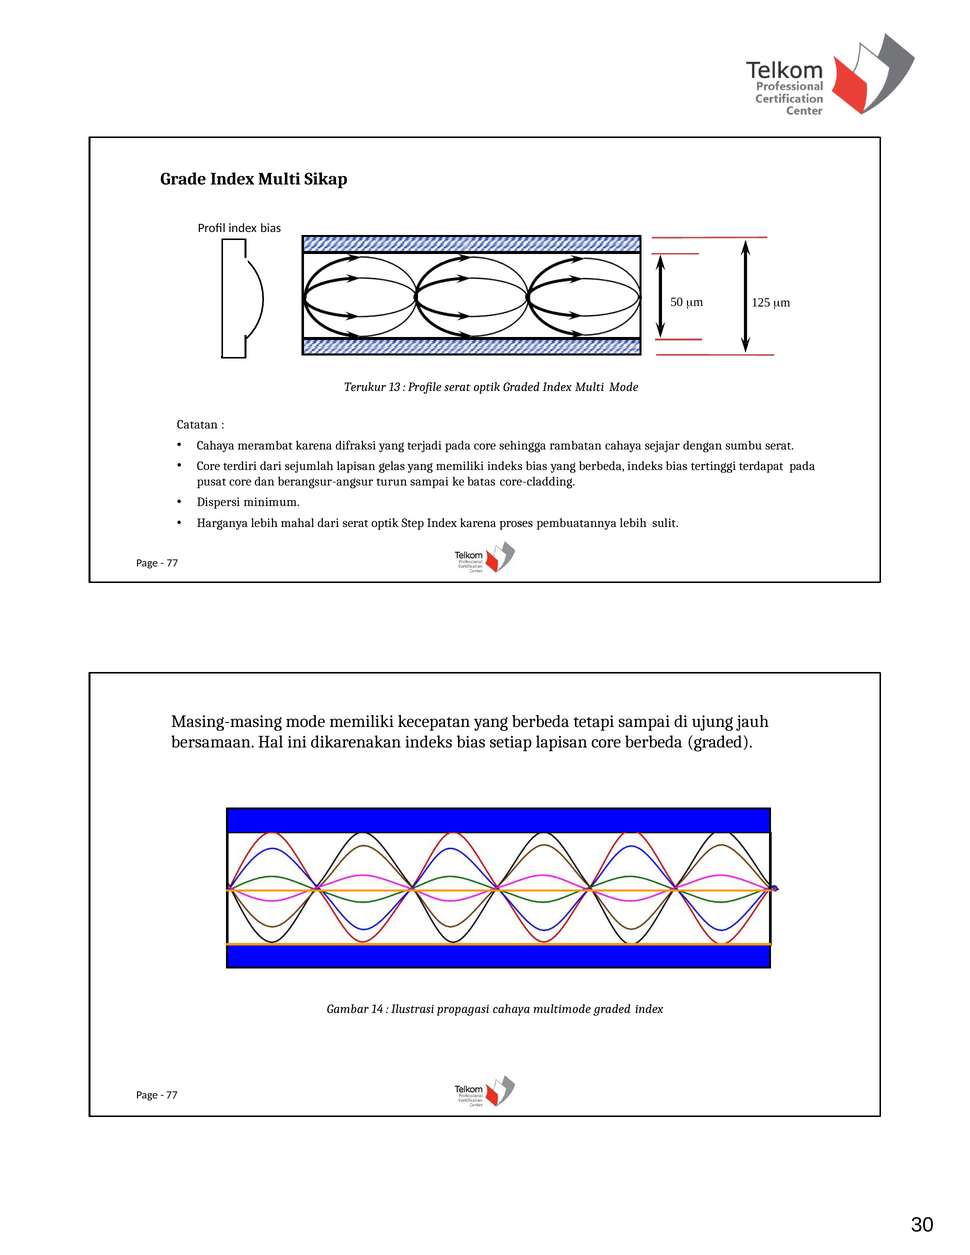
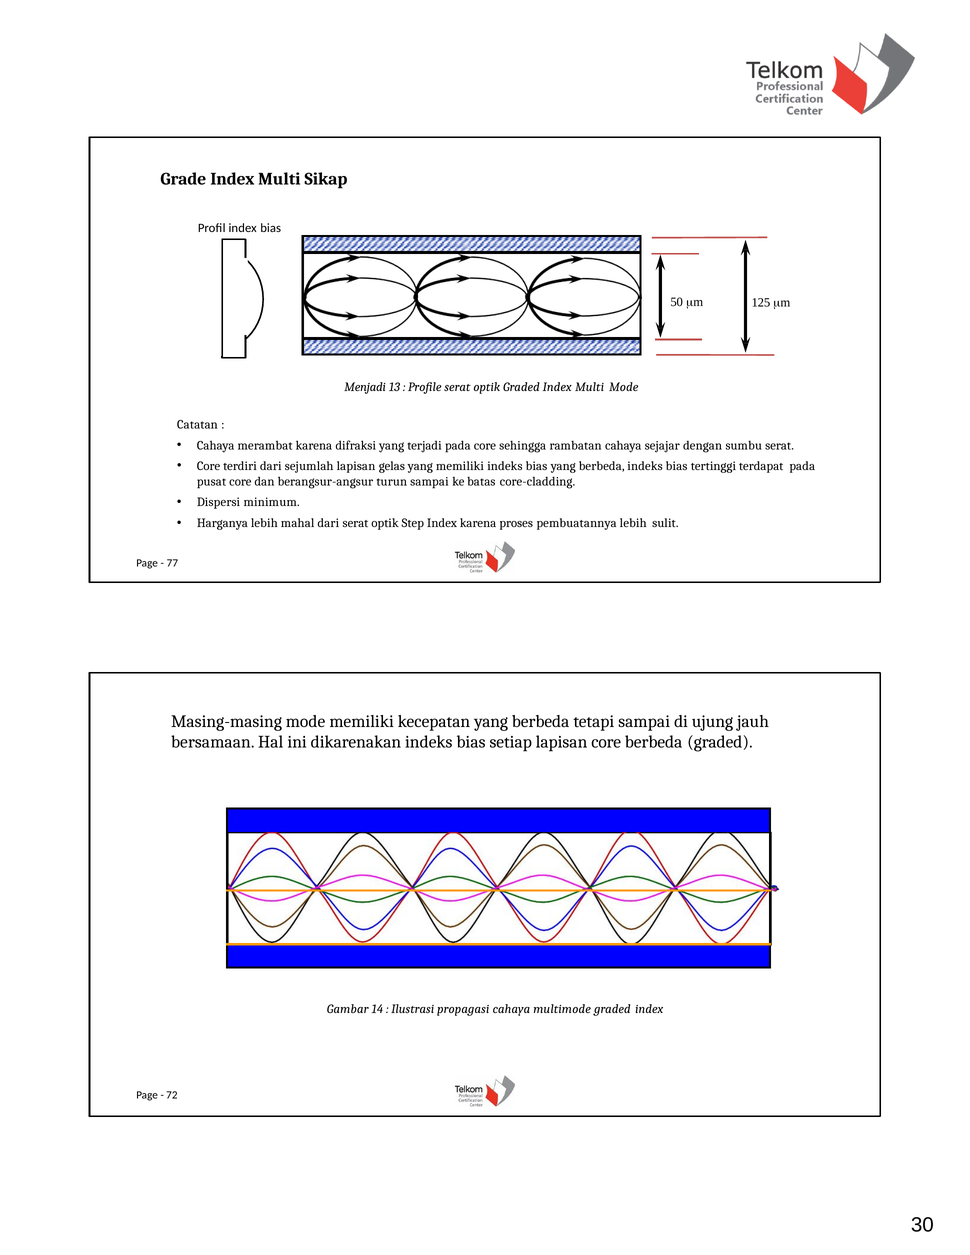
Terukur: Terukur -> Menjadi (365, 387)
77: 77 -> 72 (172, 1096)
